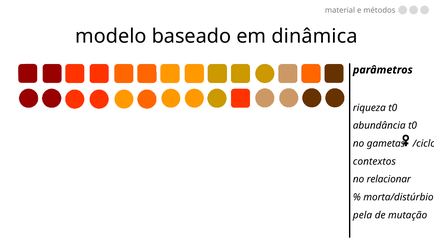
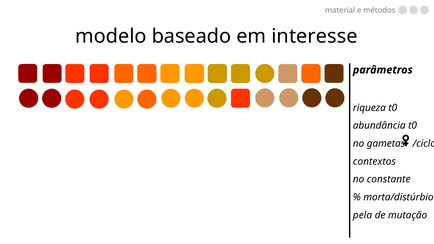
dinâmica: dinâmica -> interesse (315, 36)
relacionar: relacionar -> constante (389, 179)
